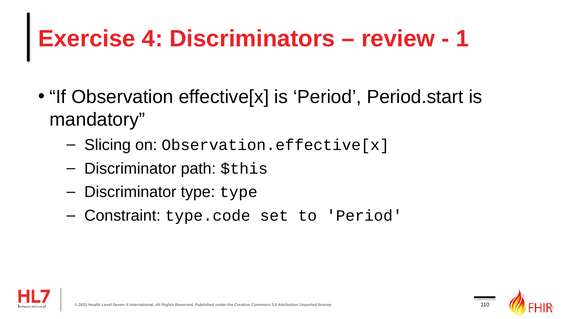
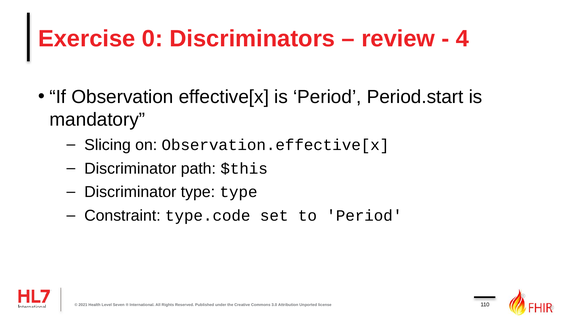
4: 4 -> 0 (152, 39)
1: 1 -> 4 (463, 39)
